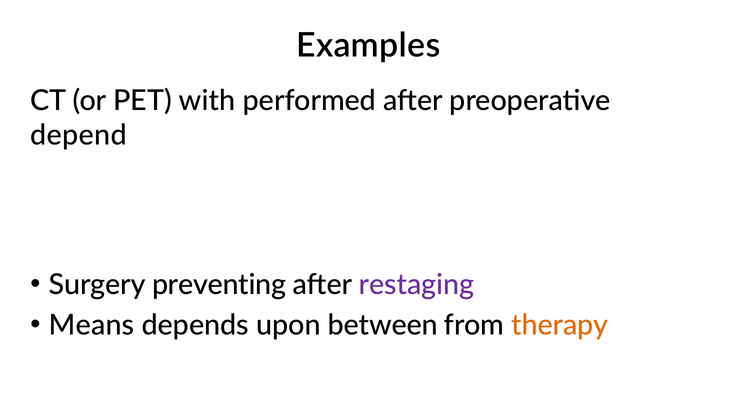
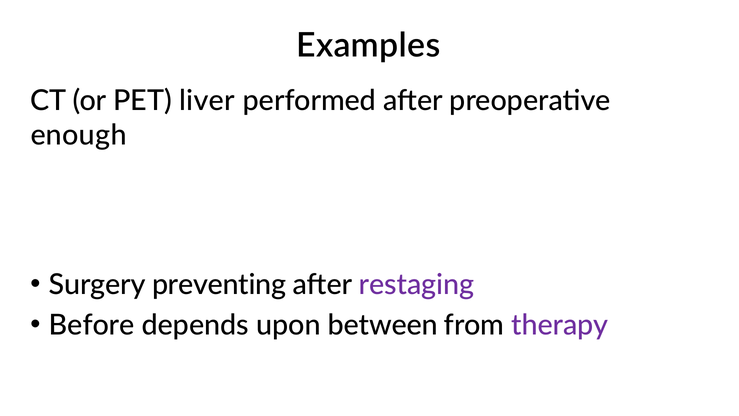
with: with -> liver (207, 101)
depend: depend -> enough (79, 135)
Means: Means -> Before (92, 325)
therapy colour: orange -> purple (560, 325)
